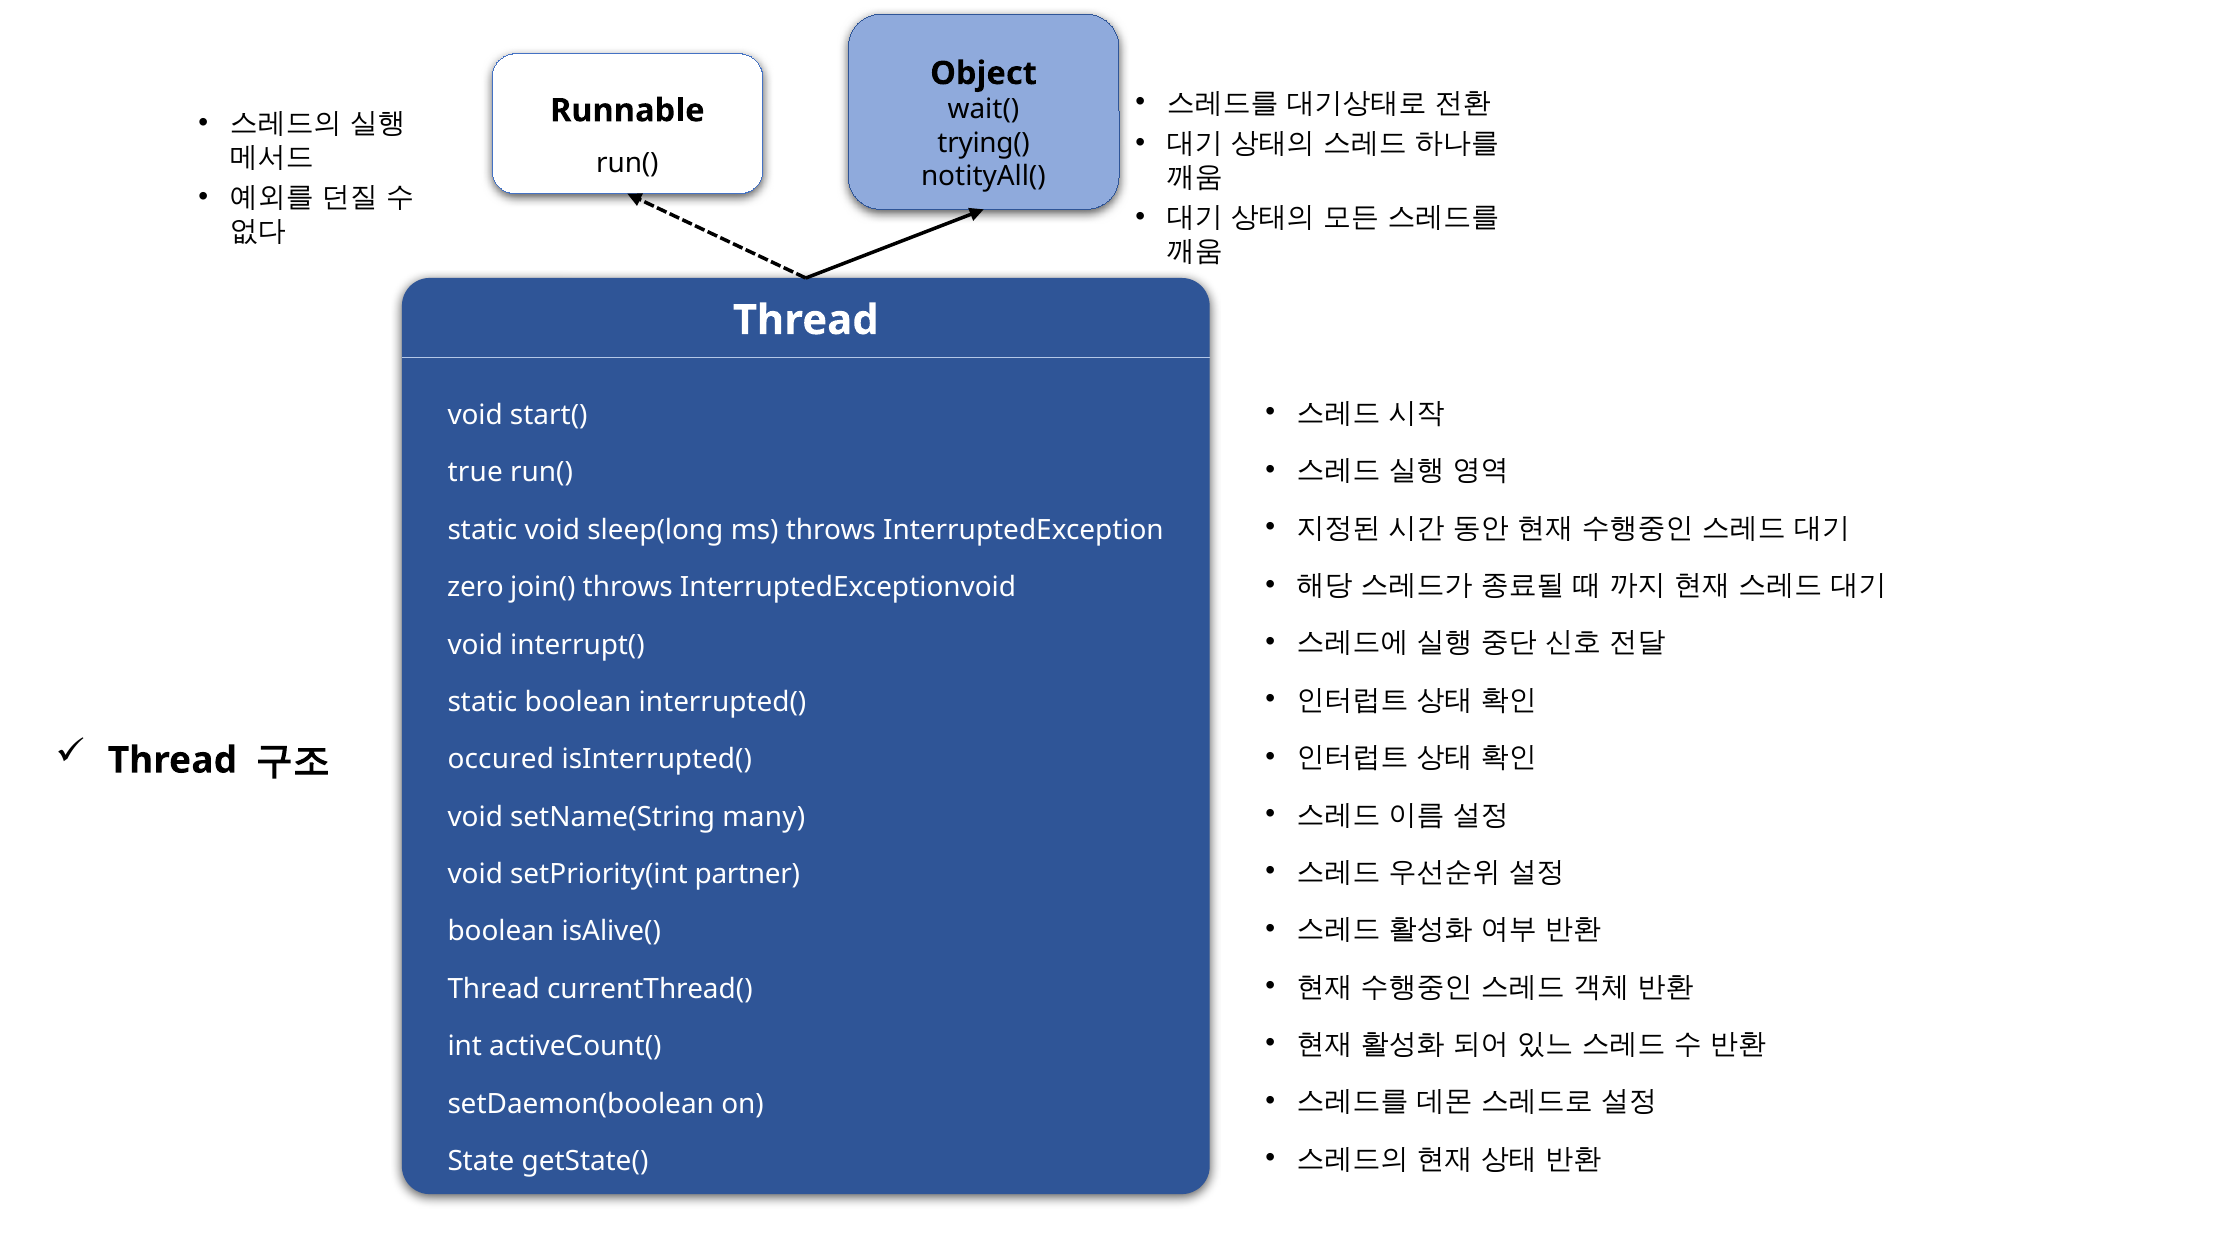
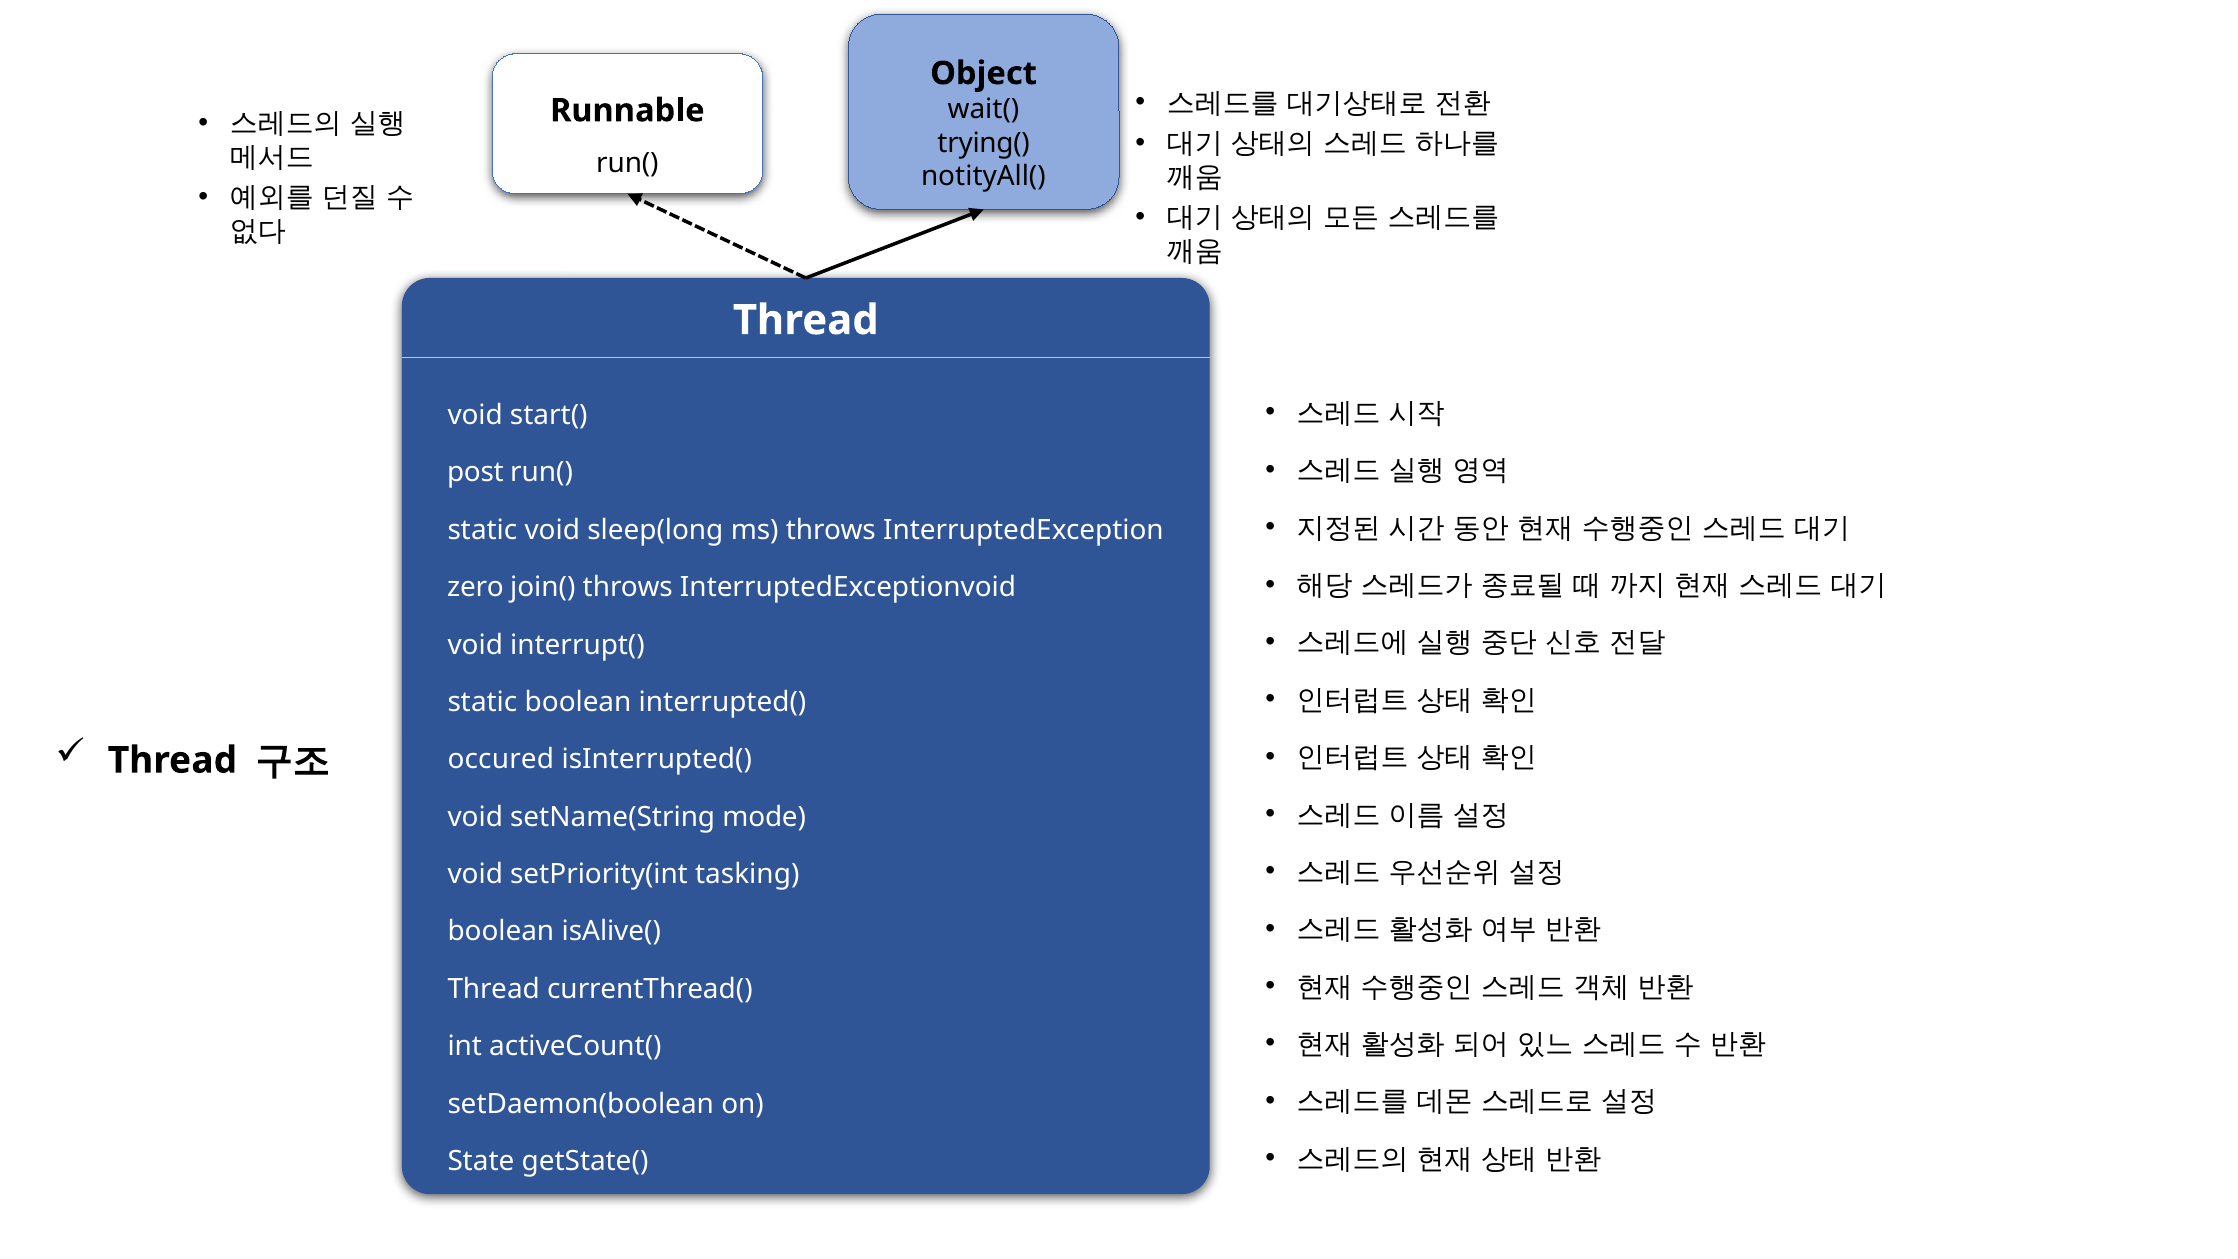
true: true -> post (475, 473)
many: many -> mode (764, 817)
partner: partner -> tasking (747, 874)
